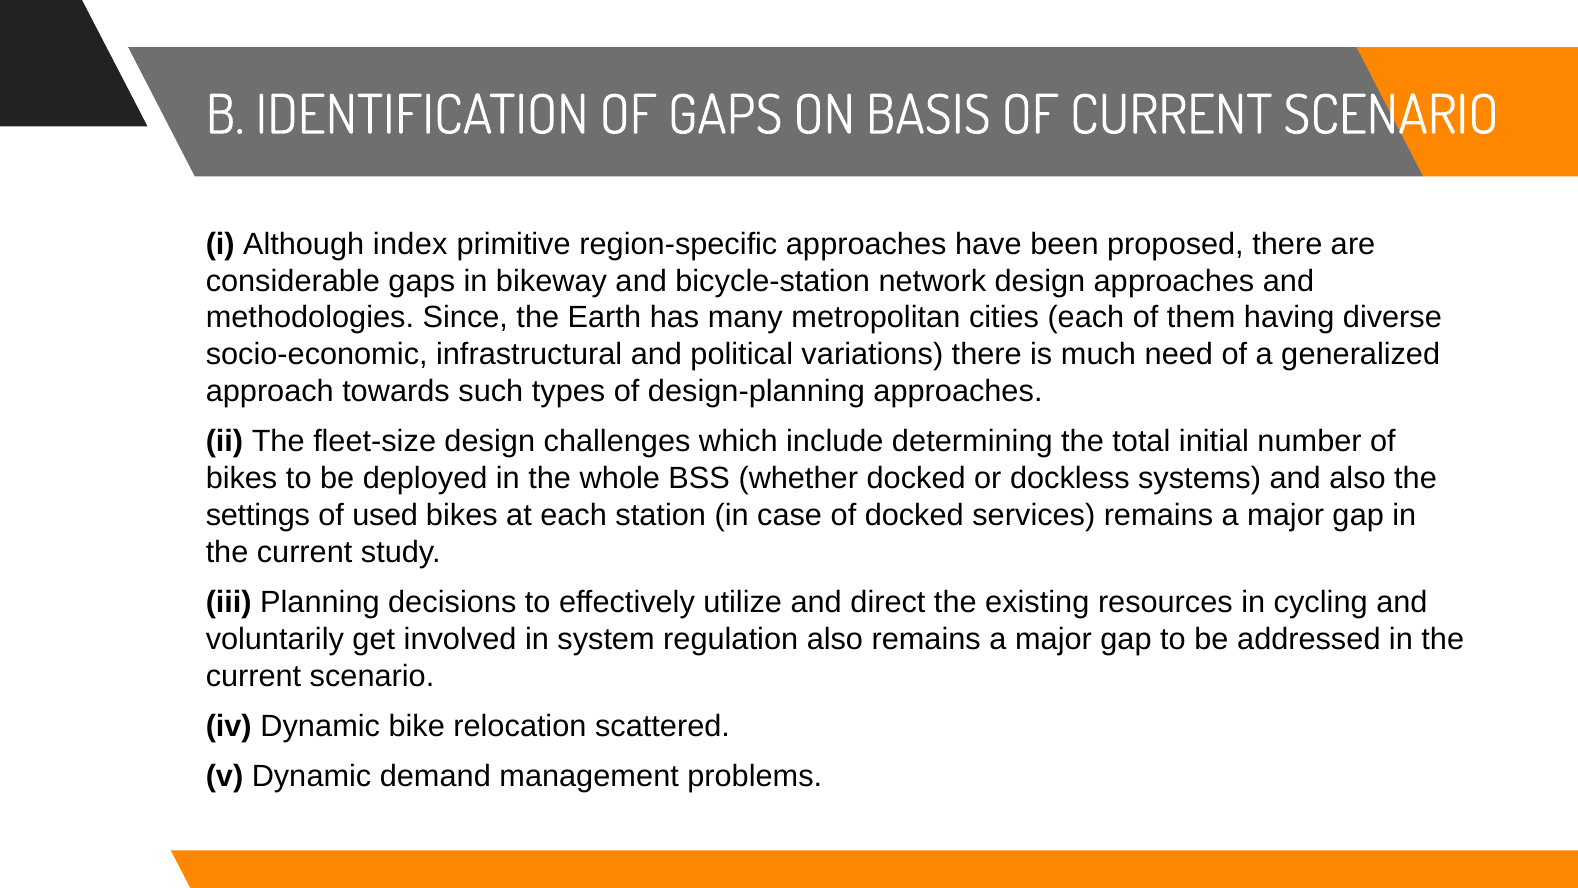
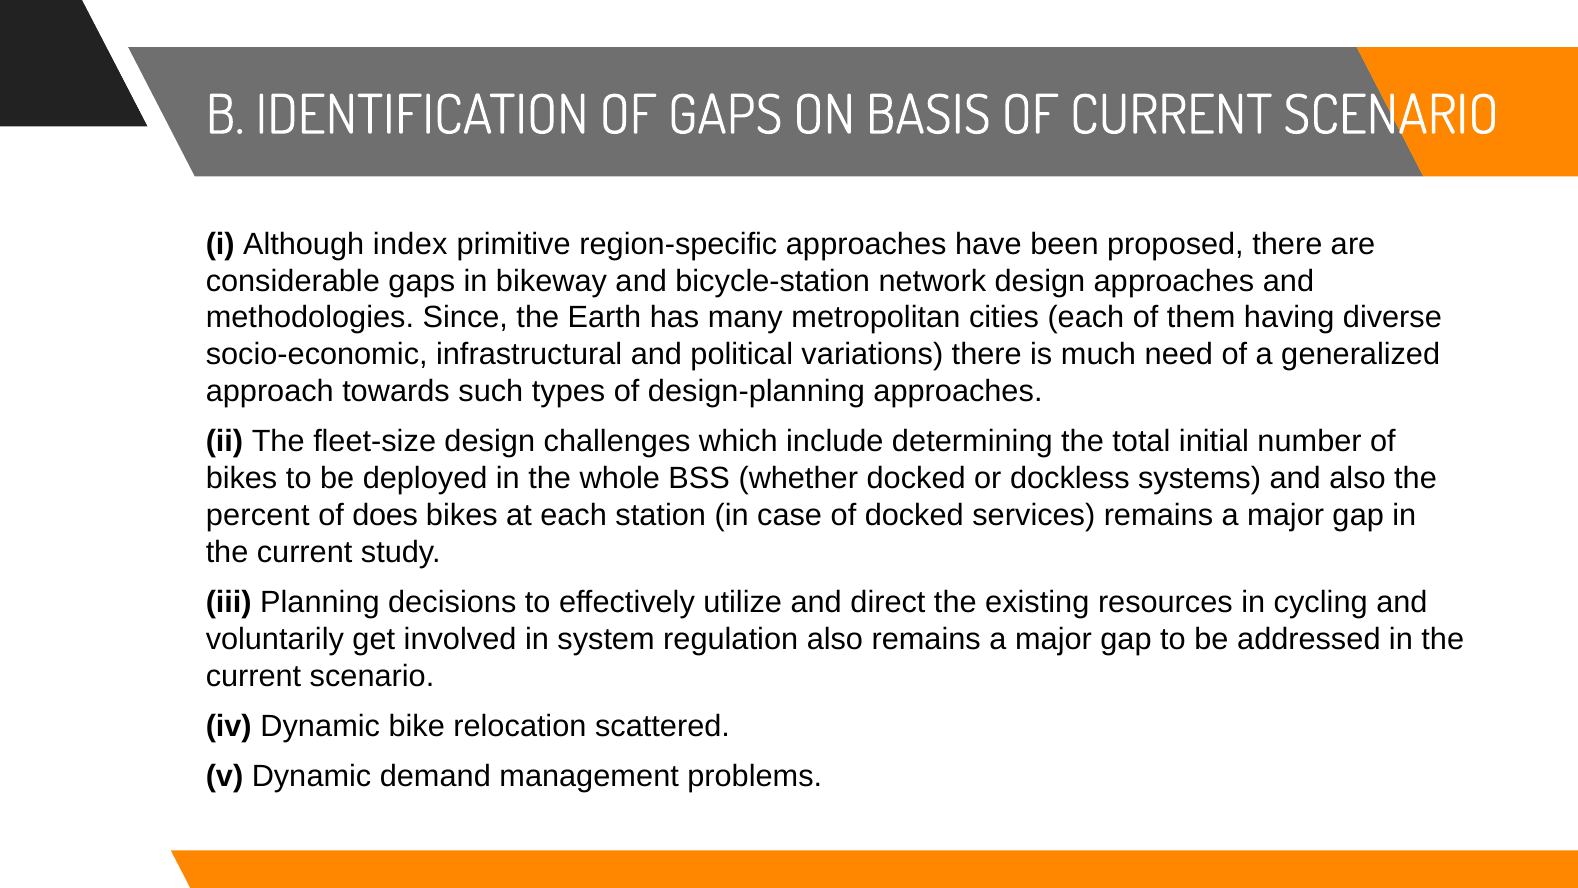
settings: settings -> percent (258, 515)
used: used -> does (385, 515)
